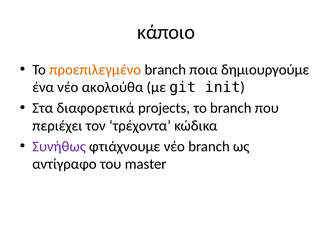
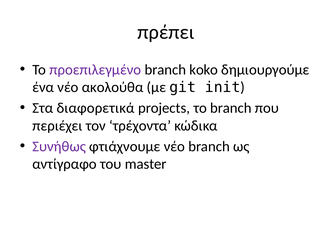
κάποιο: κάποιο -> πρέπει (166, 32)
προεπιλεγμένο colour: orange -> purple (95, 70)
ποια: ποια -> koko (204, 70)
